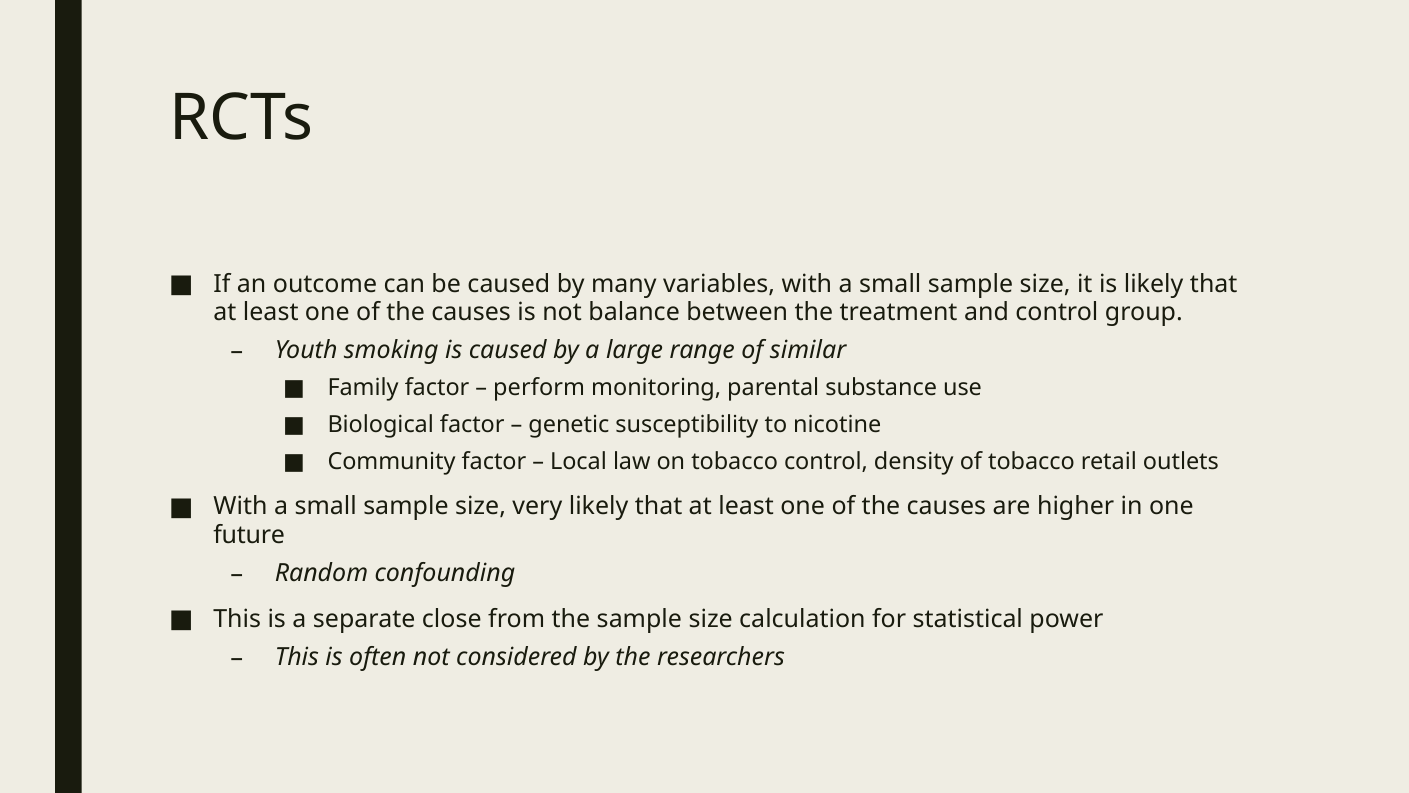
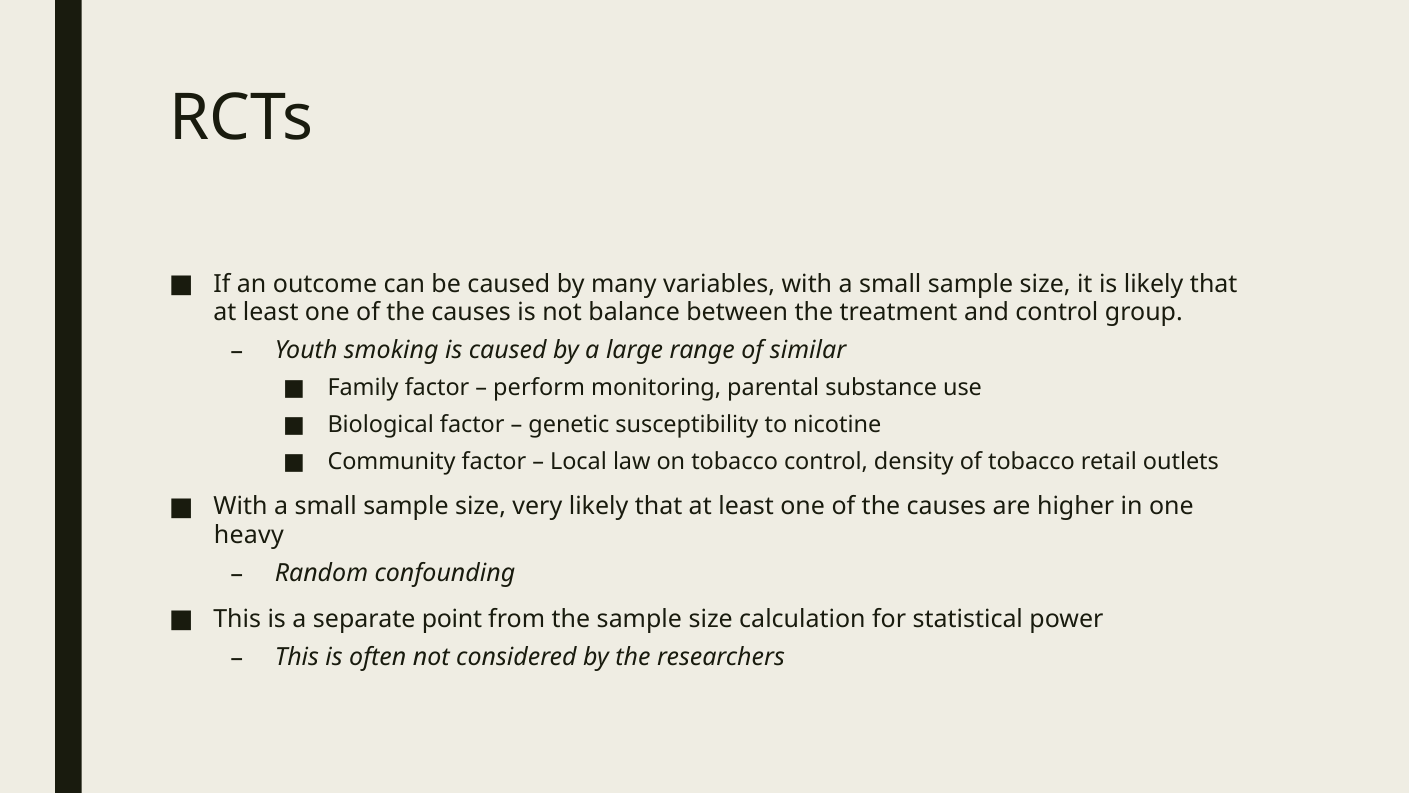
future: future -> heavy (249, 535)
close: close -> point (452, 619)
